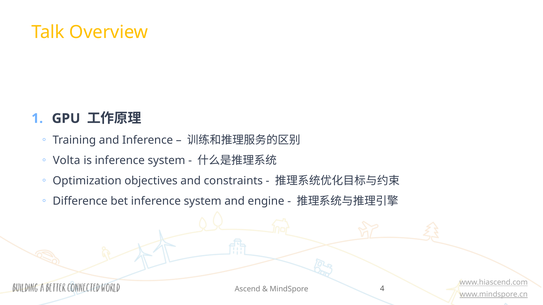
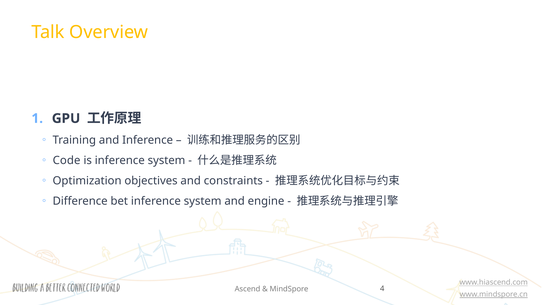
Volta: Volta -> Code (67, 160)
